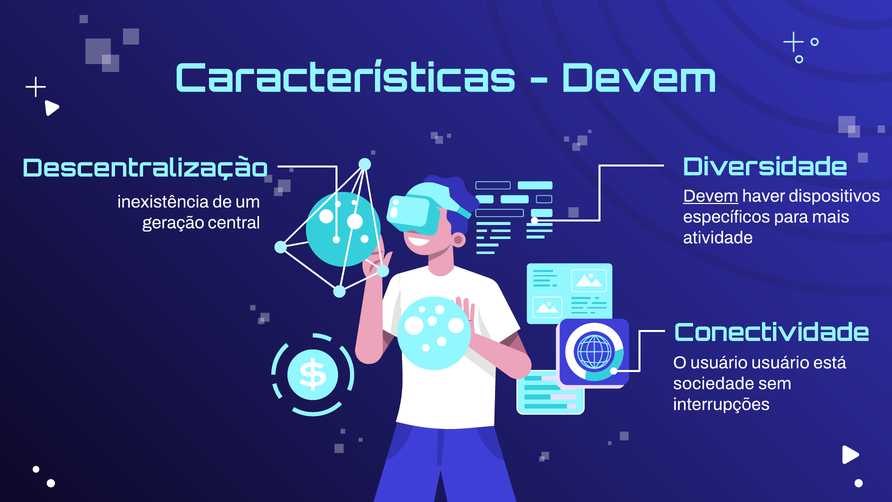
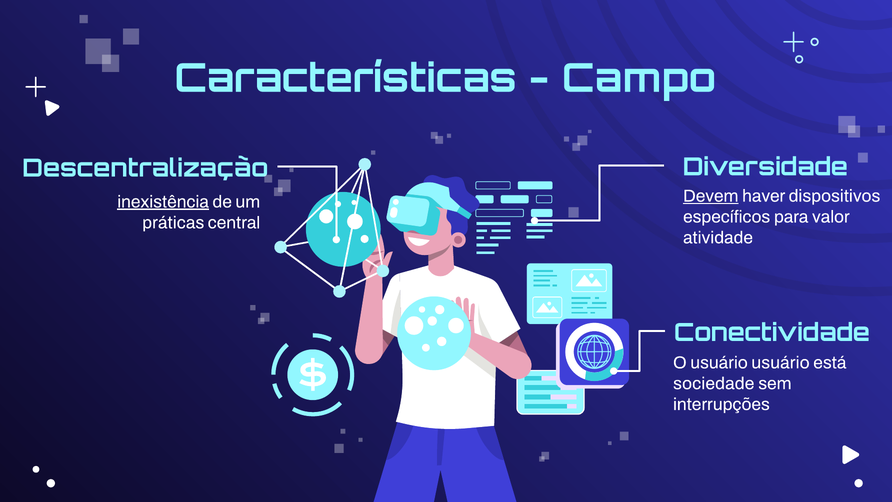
Devem: Devem -> Campo (639, 79)
inexistência underline: none -> present (163, 202)
mais: mais -> valor (831, 217)
geração: geração -> práticas (173, 223)
